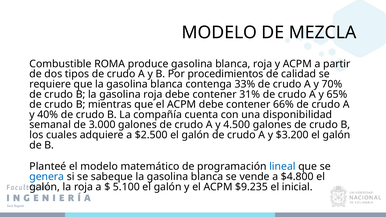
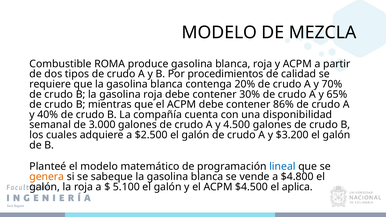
33%: 33% -> 20% (245, 84)
31%: 31% -> 30% (250, 94)
66%: 66% -> 86% (283, 105)
genera colour: blue -> orange (47, 177)
$9.235: $9.235 -> $4.500 (252, 187)
inicial: inicial -> aplica (297, 187)
